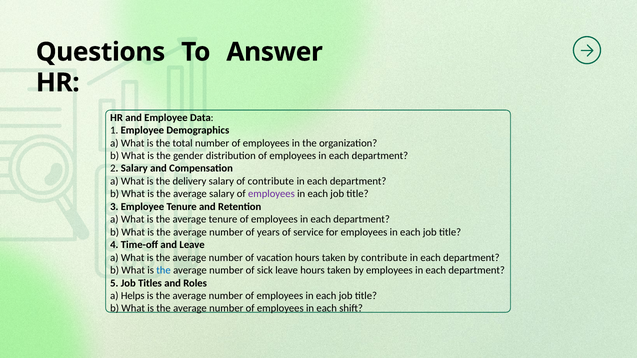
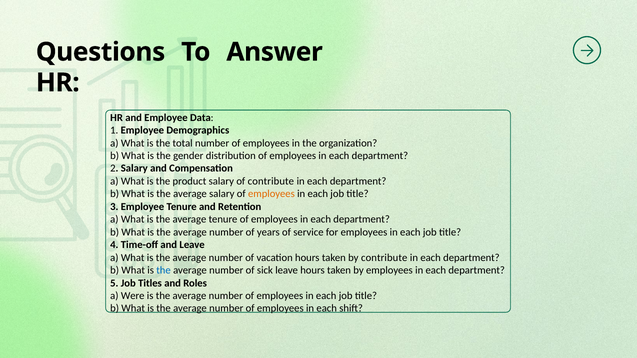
delivery: delivery -> product (189, 181)
employees colour: purple -> orange (271, 194)
Helps: Helps -> Were (133, 296)
